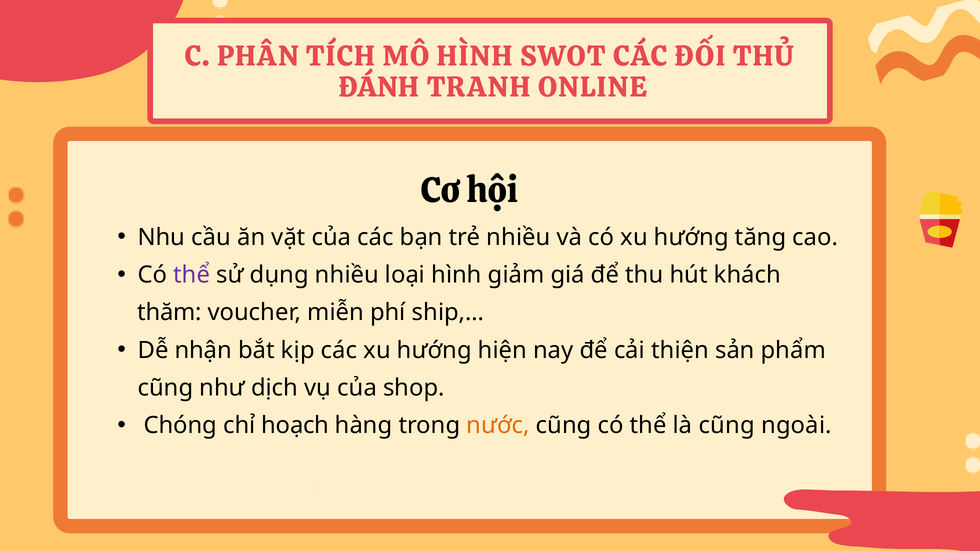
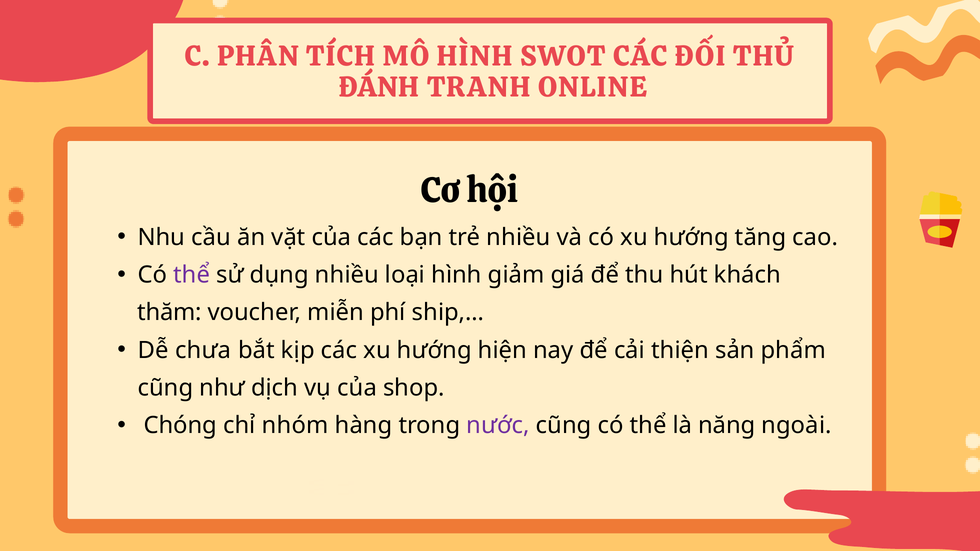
nhận: nhận -> chưa (203, 350)
hoạch: hoạch -> nhóm (295, 426)
nước colour: orange -> purple (498, 426)
là cũng: cũng -> năng (727, 426)
